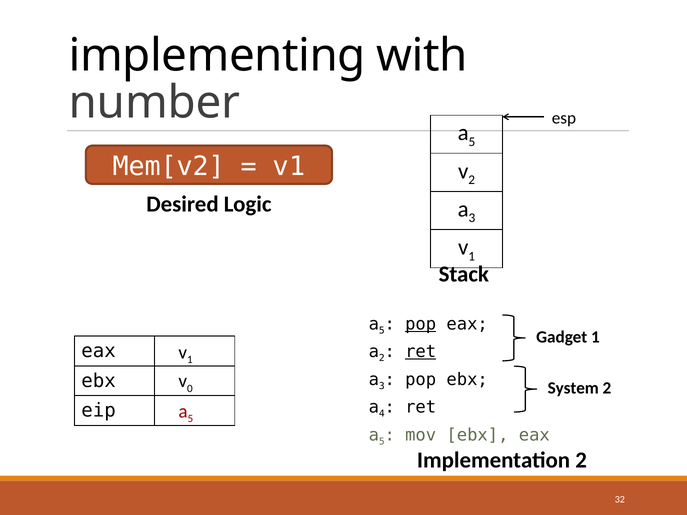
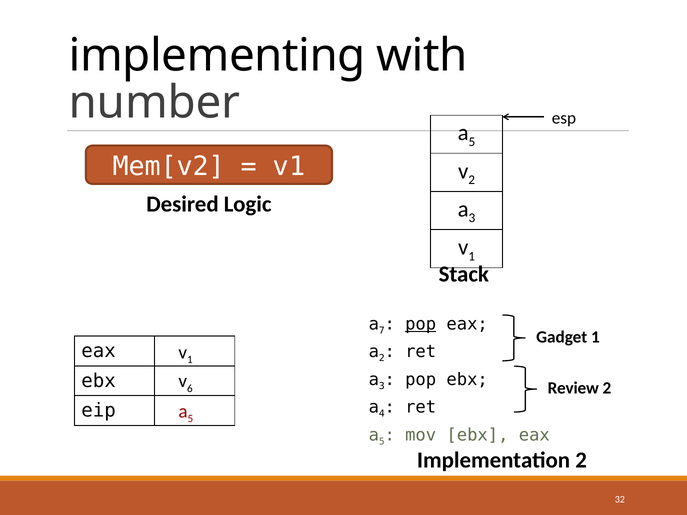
5: 5 -> 7 (382, 331)
ret underline: present -> none (421, 352)
0: 0 -> 6 (190, 389)
System: System -> Review (573, 388)
